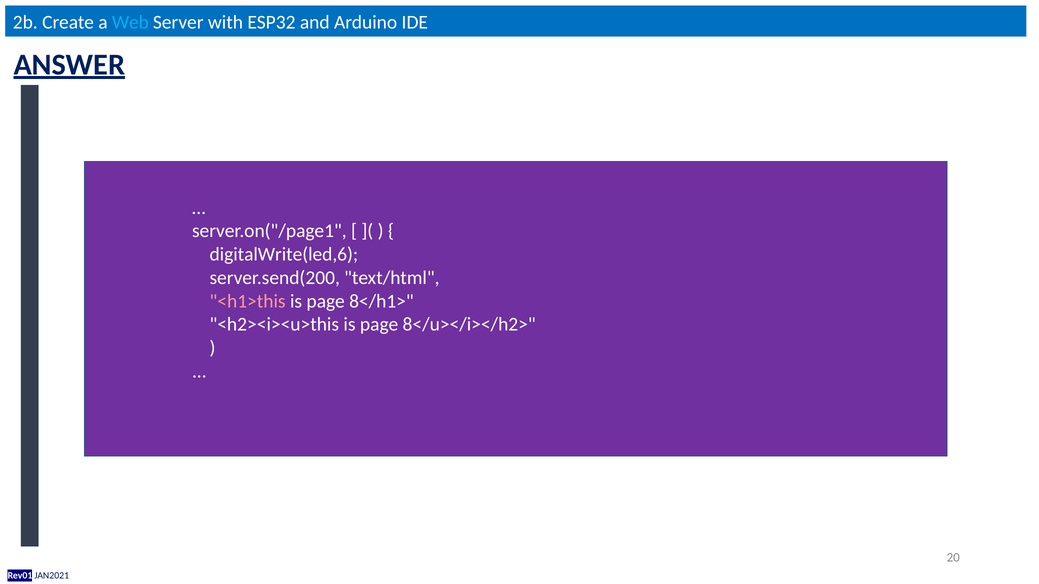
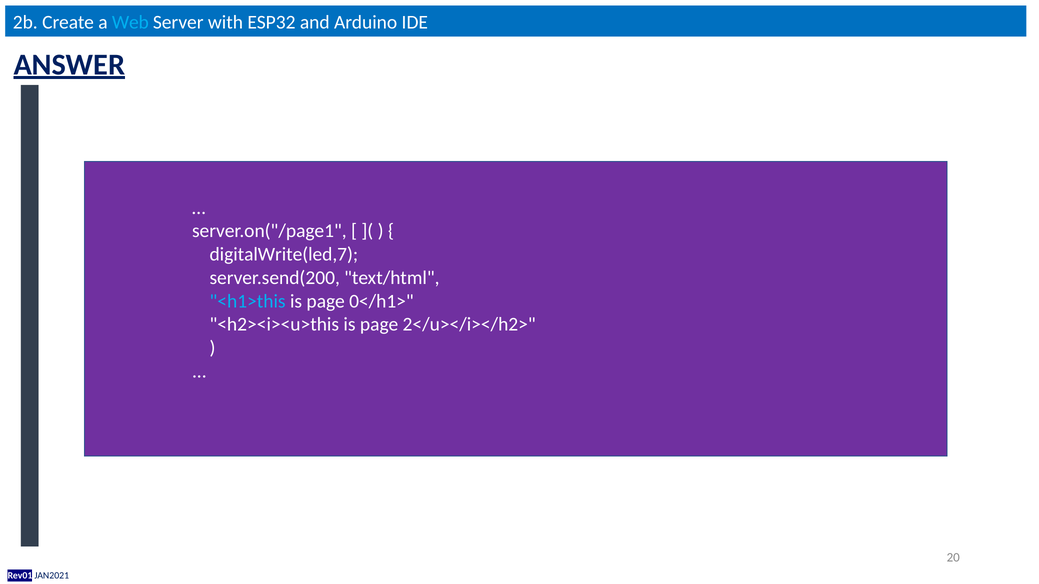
digitalWrite(led,6: digitalWrite(led,6 -> digitalWrite(led,7 (284, 255)
<h1>this colour: pink -> light blue (248, 301)
8</h1>: 8</h1> -> 0</h1> (381, 301)
8</u></i></h2>: 8</u></i></h2> -> 2</u></i></h2> (469, 325)
